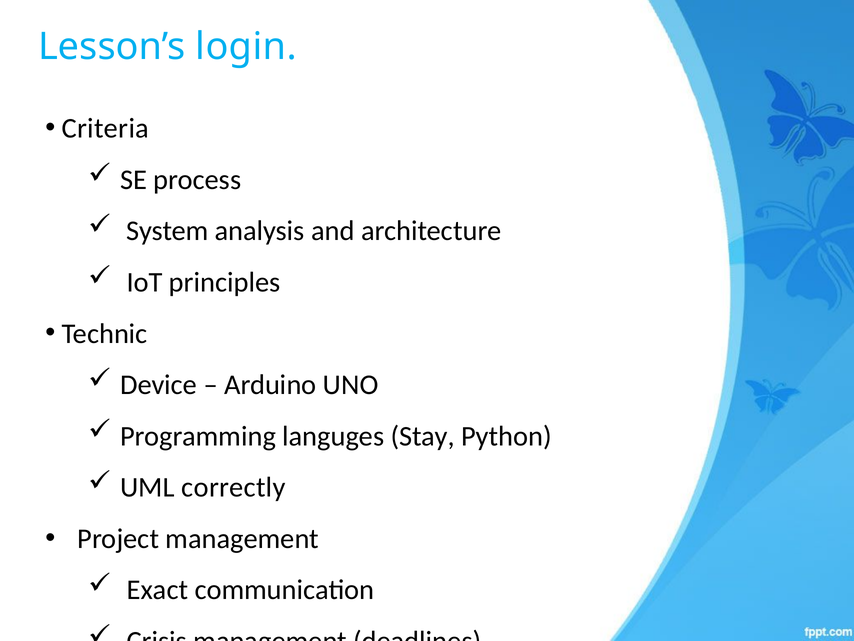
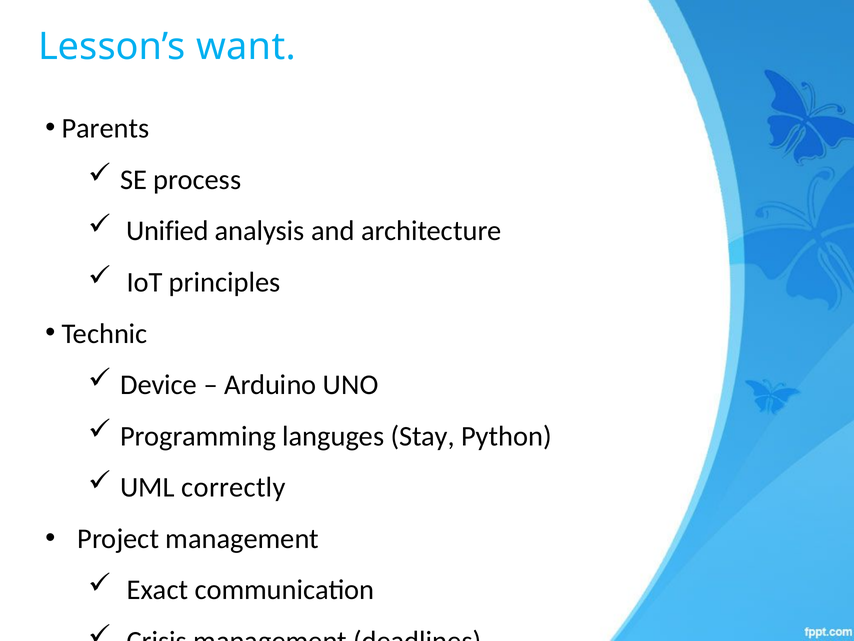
login: login -> want (246, 47)
Criteria: Criteria -> Parents (105, 128)
System: System -> Unified (167, 231)
